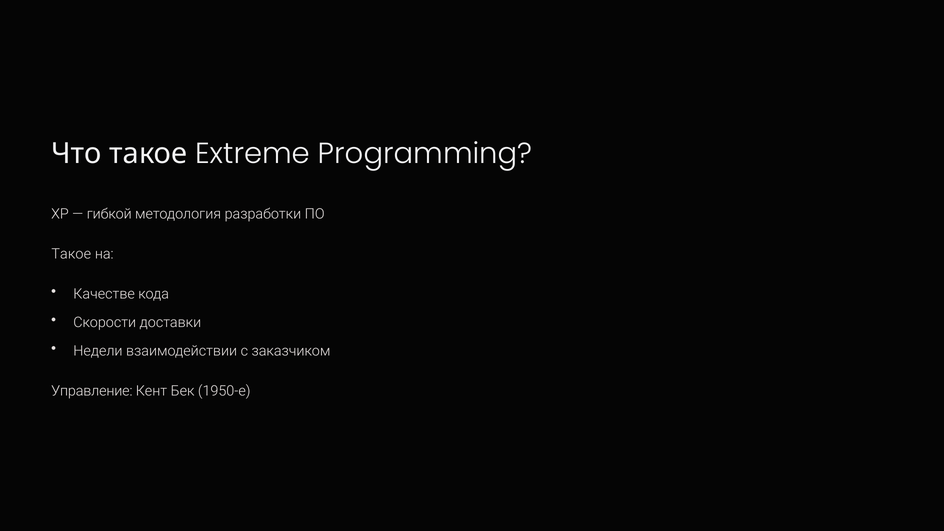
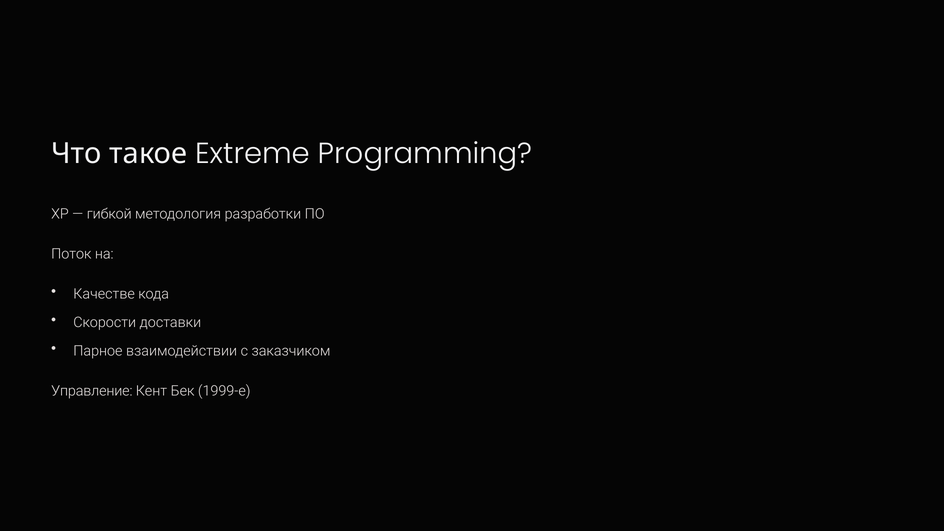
Такое: Такое -> Поток (71, 254)
Недели: Недели -> Парное (98, 351)
1950-е: 1950-е -> 1999-е (224, 391)
